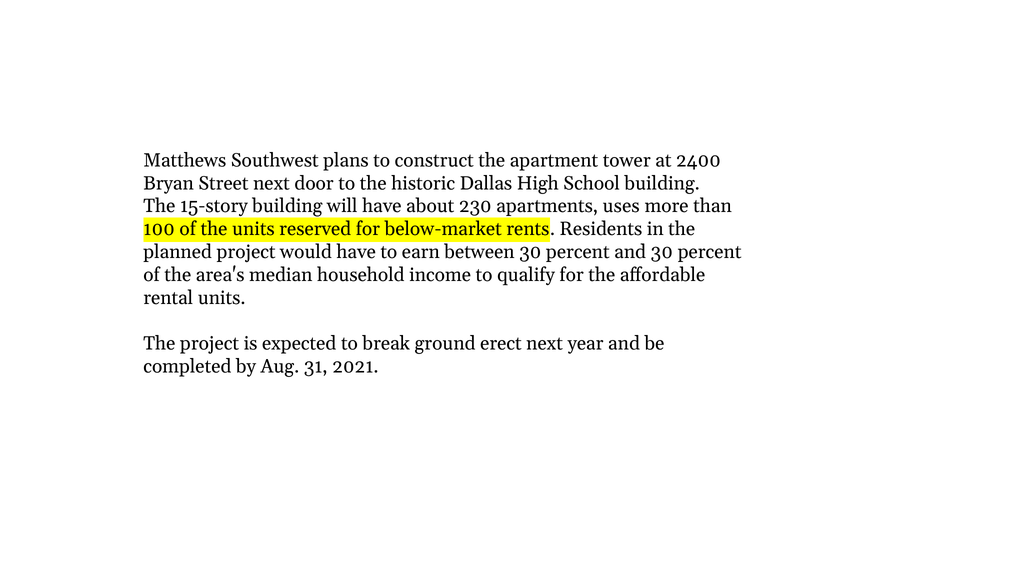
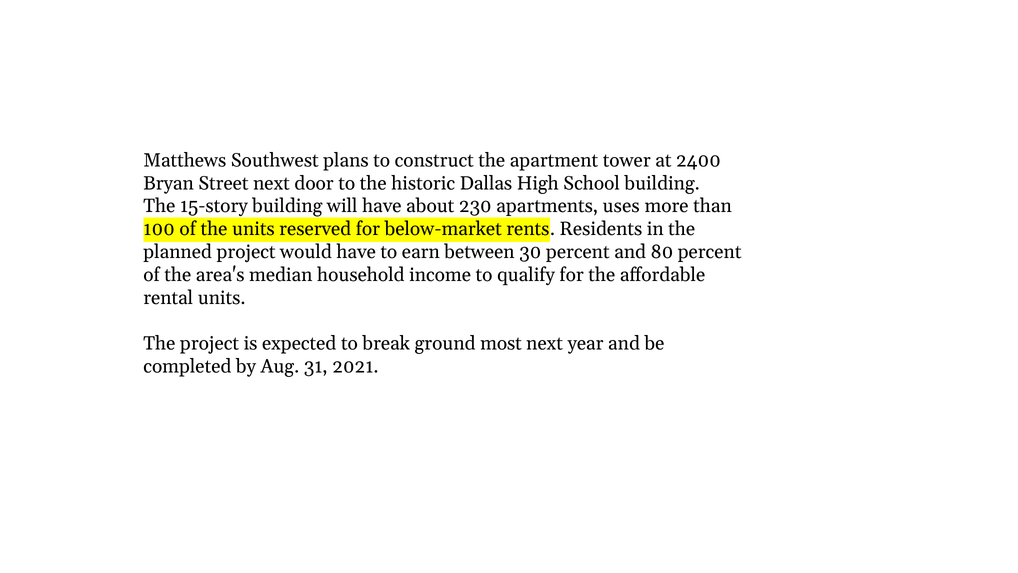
and 30: 30 -> 80 (662, 252)
erect: erect -> most (501, 343)
